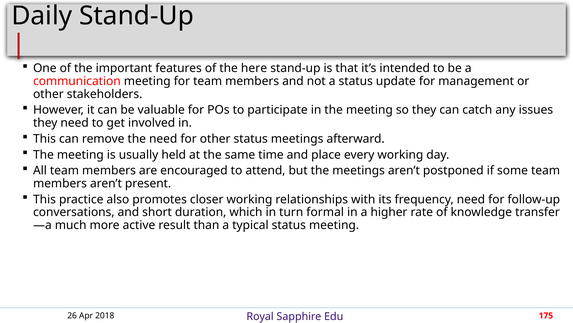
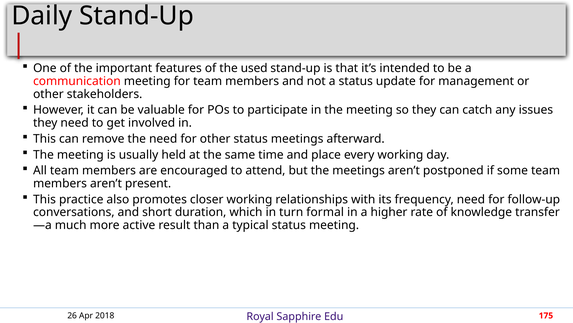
here: here -> used (254, 68)
